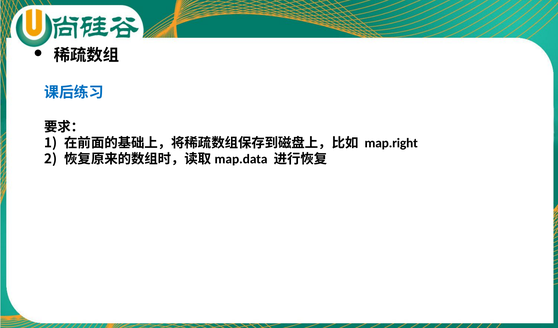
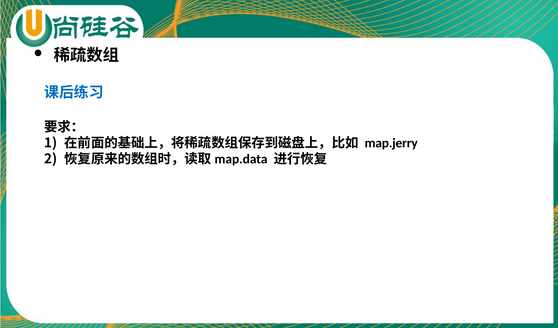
map.right: map.right -> map.jerry (391, 143)
